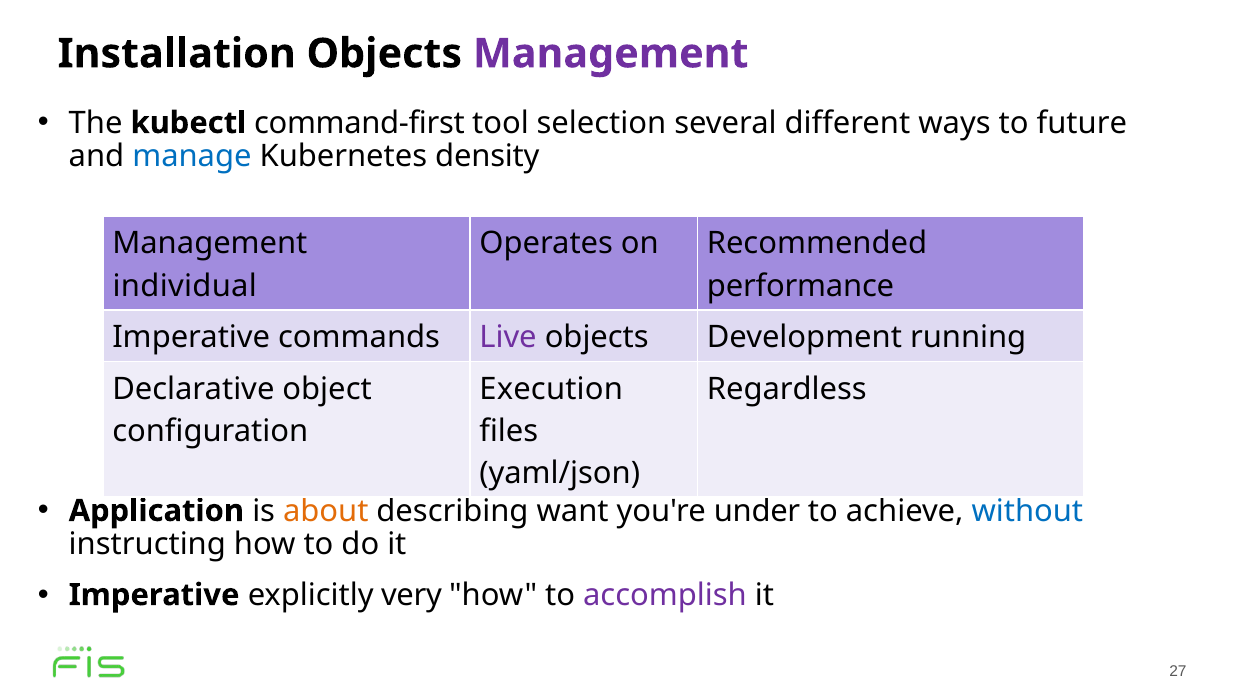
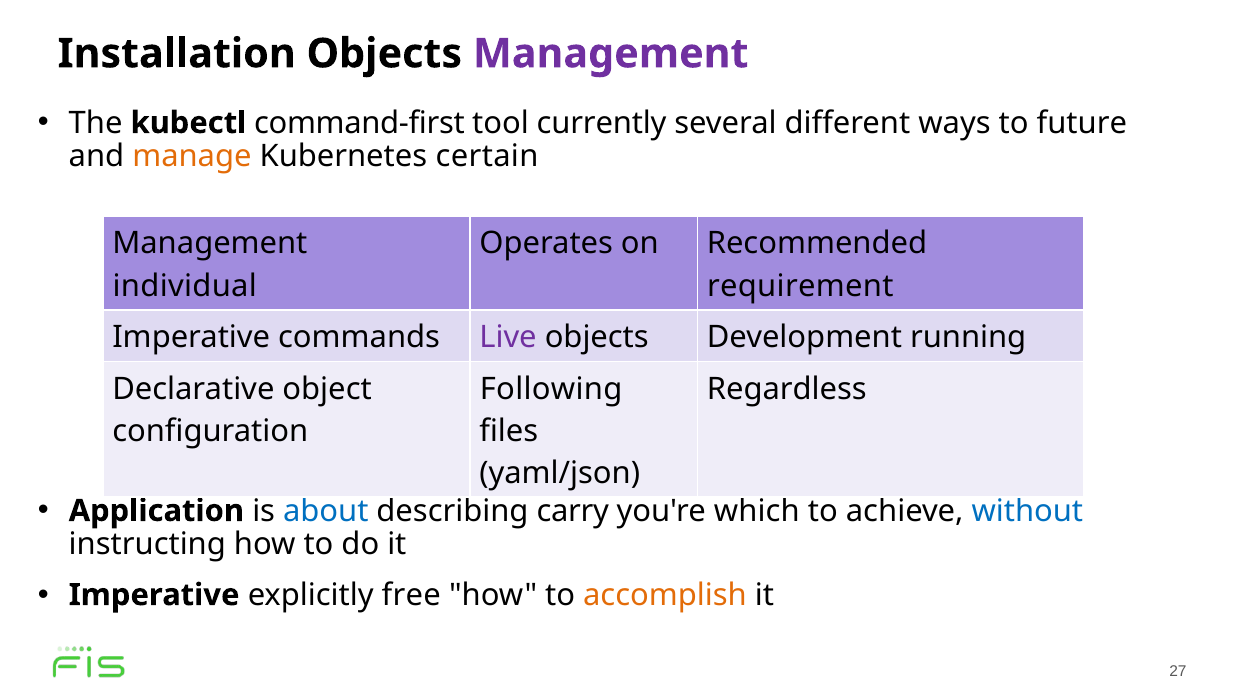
selection: selection -> currently (602, 123)
manage colour: blue -> orange (192, 156)
density: density -> certain (487, 156)
performance: performance -> requirement (800, 286)
Execution: Execution -> Following (551, 389)
about colour: orange -> blue (326, 511)
want: want -> carry (573, 511)
under: under -> which (757, 511)
very: very -> free (411, 595)
accomplish colour: purple -> orange (665, 595)
